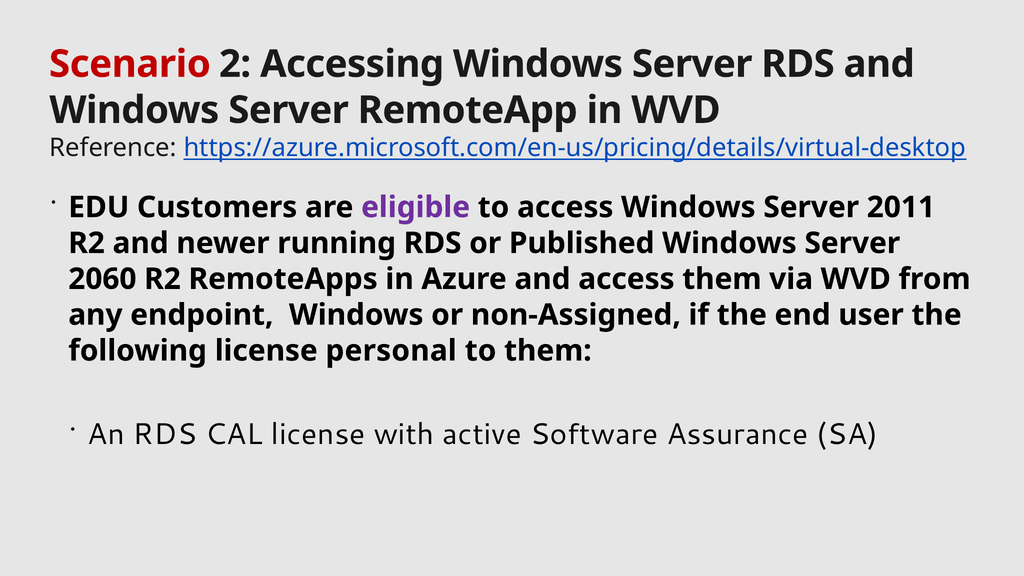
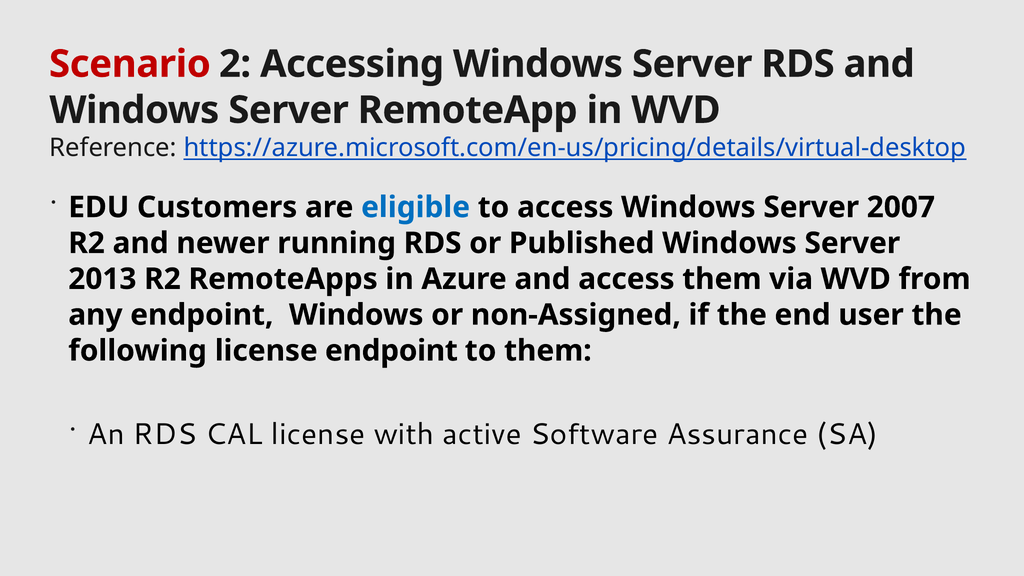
eligible colour: purple -> blue (416, 207)
2011: 2011 -> 2007 (901, 207)
2060: 2060 -> 2013 (102, 279)
license personal: personal -> endpoint (391, 351)
